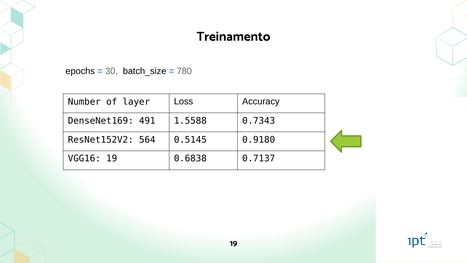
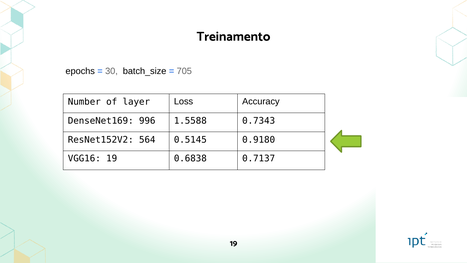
780: 780 -> 705 (184, 71)
491: 491 -> 996 (147, 121)
